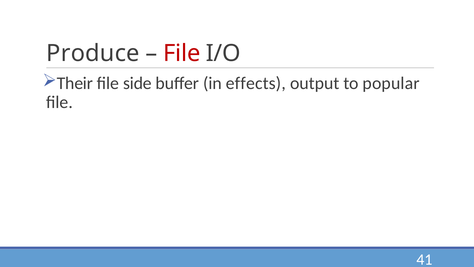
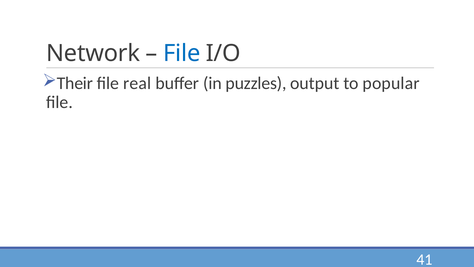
Produce: Produce -> Network (93, 53)
File colour: red -> blue (182, 53)
side: side -> real (137, 83)
effects: effects -> puzzles (256, 83)
